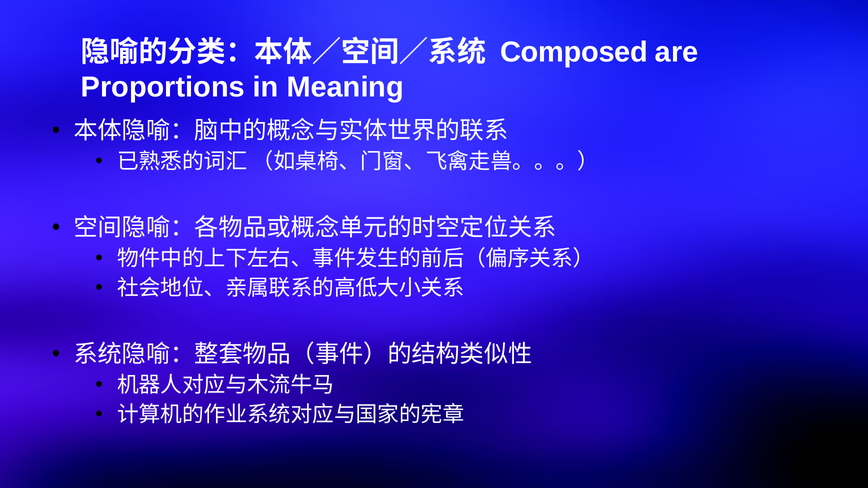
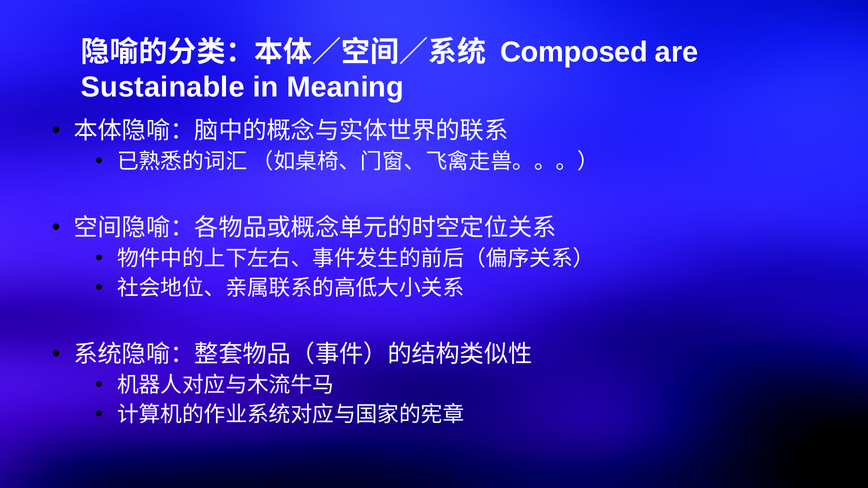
Proportions: Proportions -> Sustainable (163, 87)
